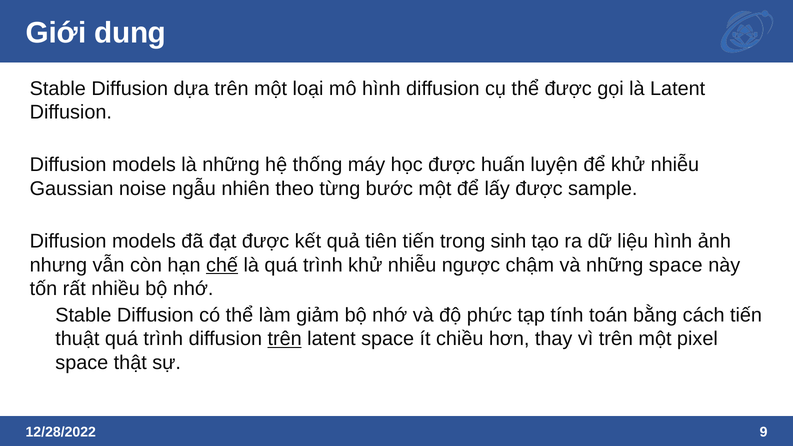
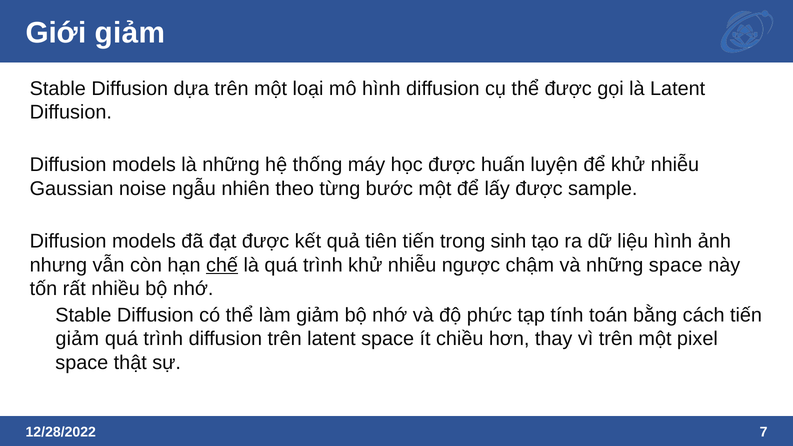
Giới dung: dung -> giảm (130, 33)
thuật: thuật -> giảm (77, 339)
trên underline: present -> none (285, 339)
9: 9 -> 7 (764, 432)
